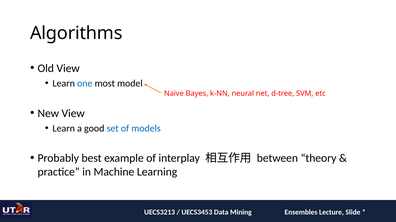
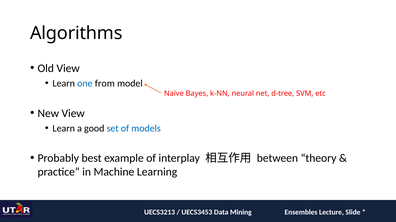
most: most -> from (105, 84)
